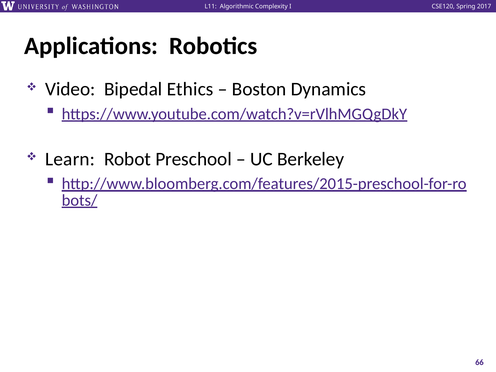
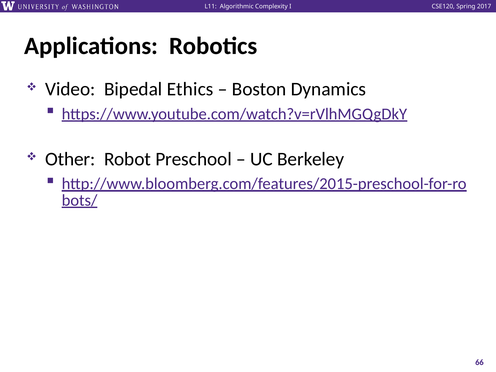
Learn: Learn -> Other (70, 159)
